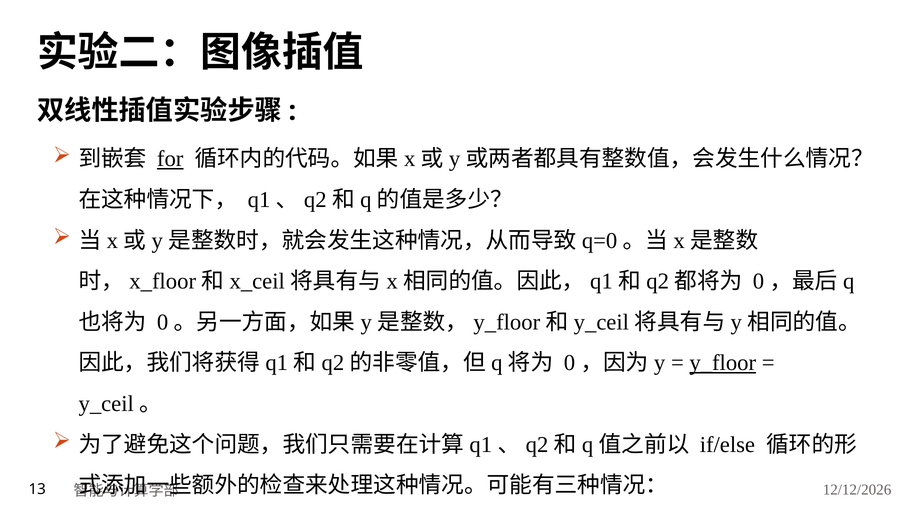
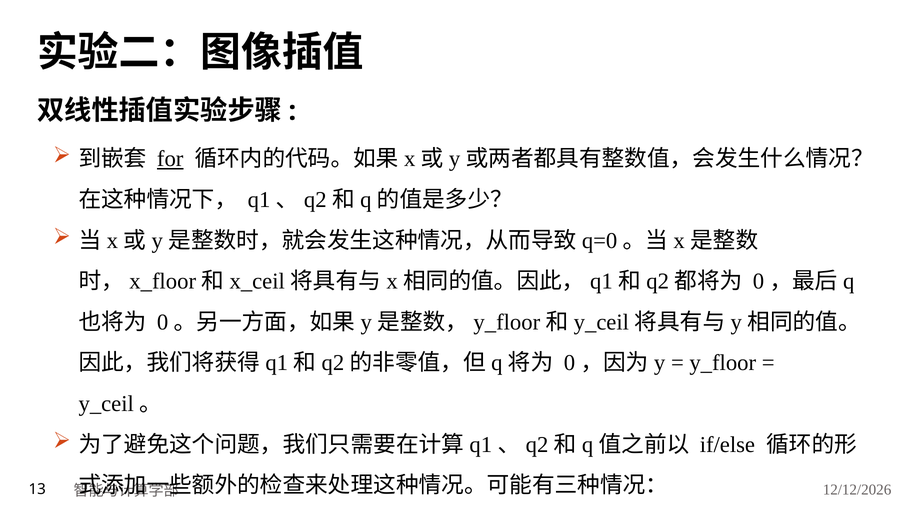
y_floor underline: present -> none (723, 363)
